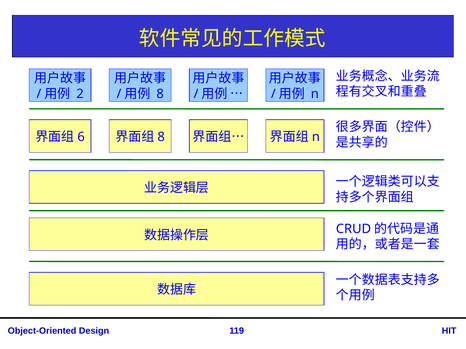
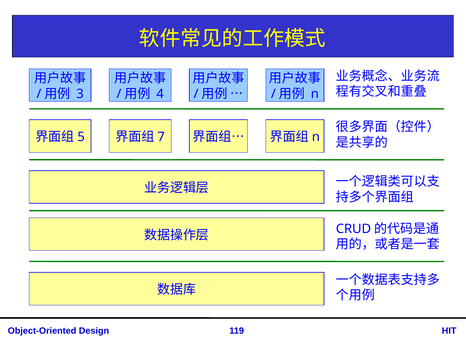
2: 2 -> 3 (80, 94)
8: 8 -> 4 (160, 94)
6: 6 -> 5 (81, 137)
8: 8 -> 7 (161, 137)
